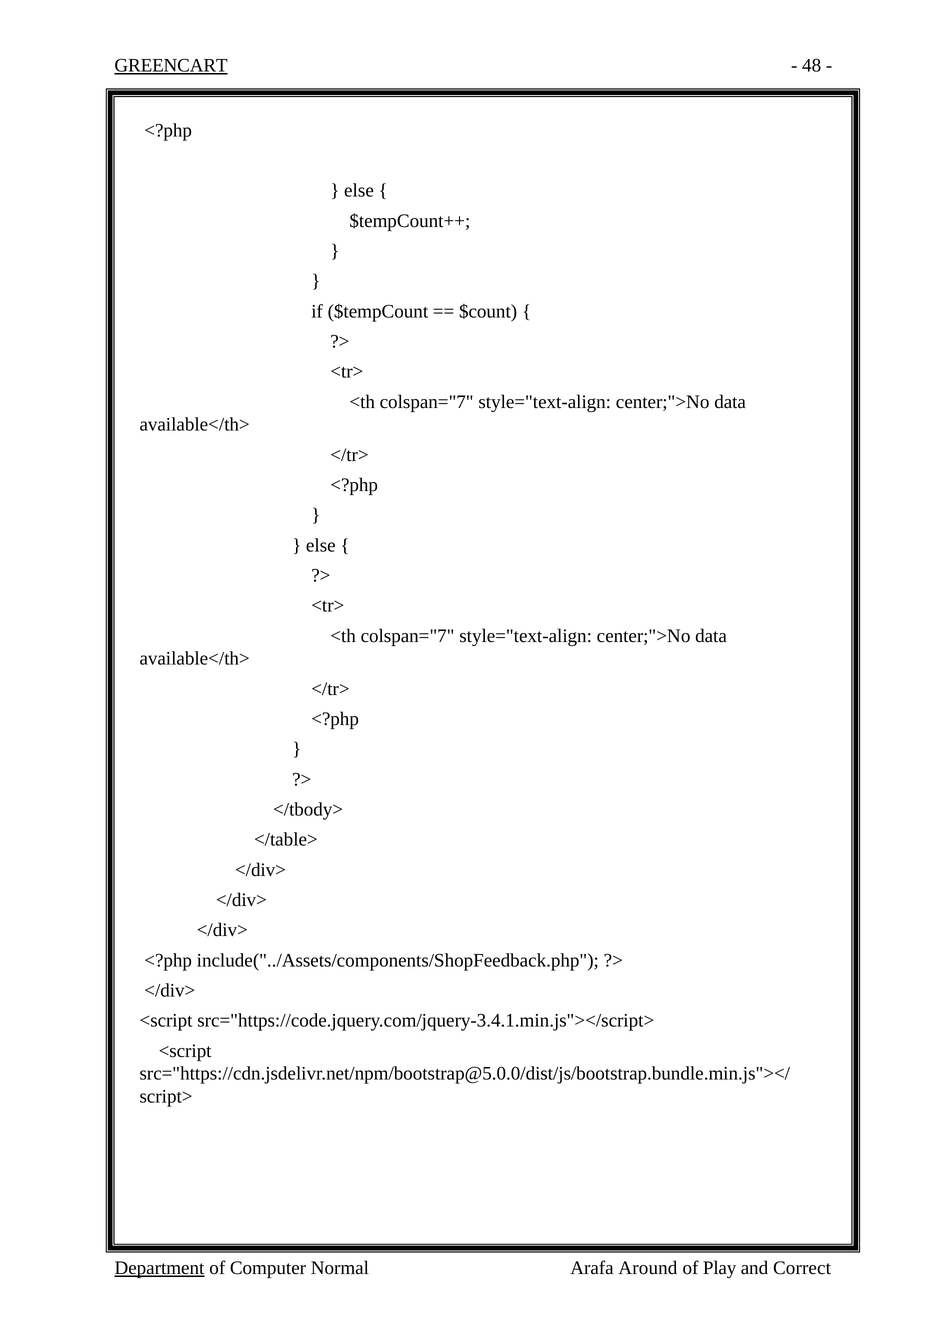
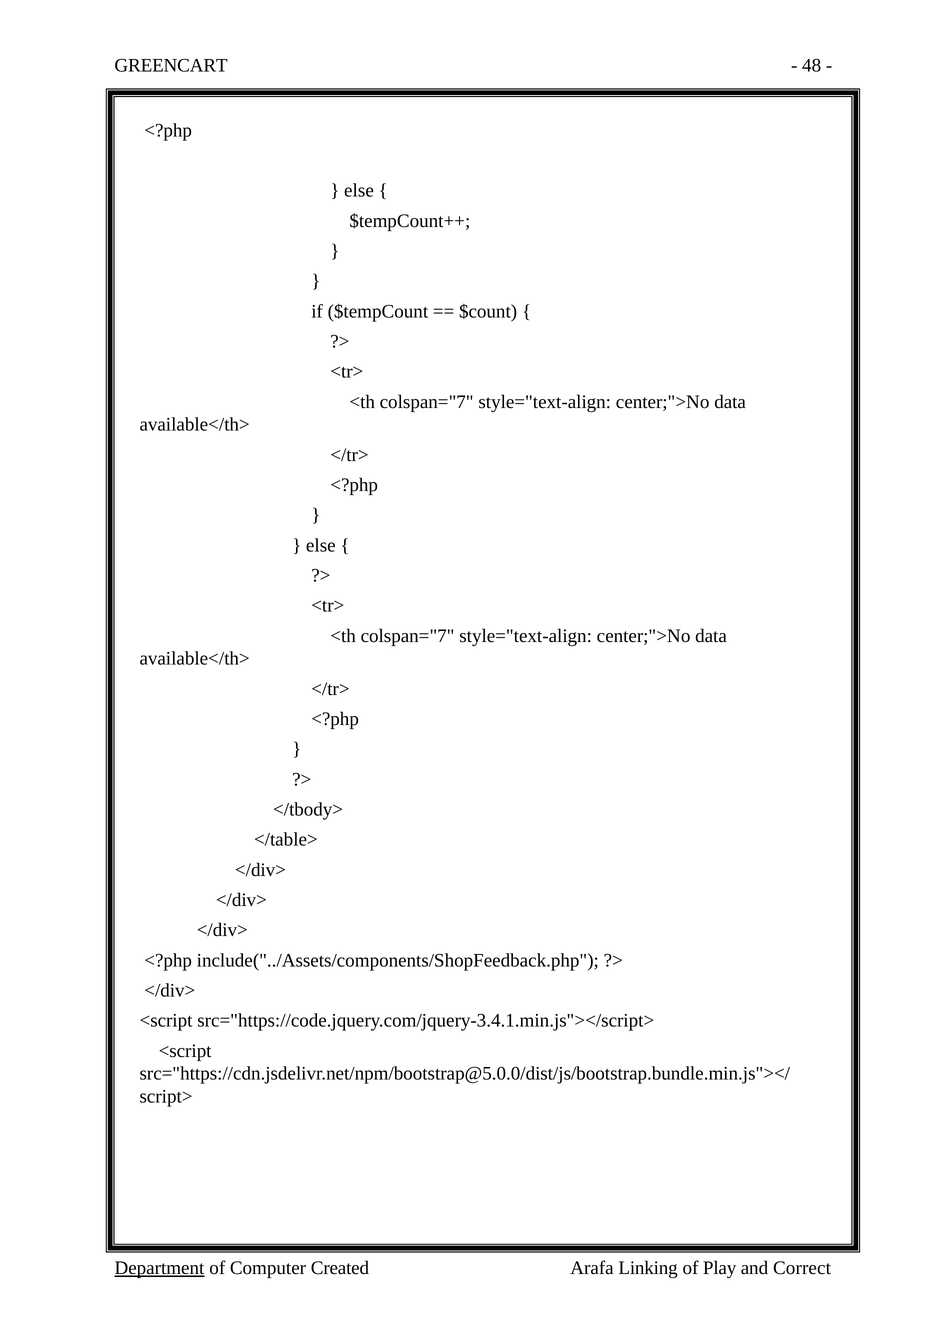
GREENCART underline: present -> none (171, 66)
Normal: Normal -> Created (340, 1268)
Around: Around -> Linking (648, 1268)
